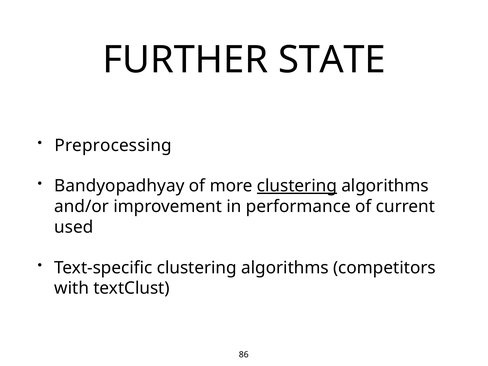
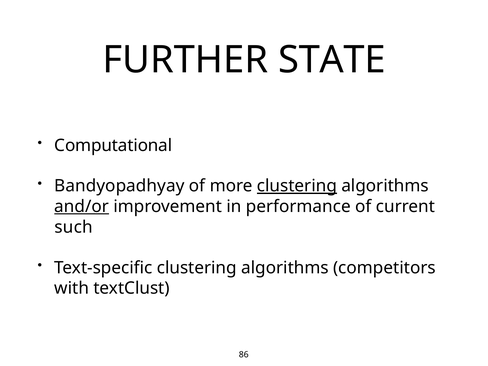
Preprocessing: Preprocessing -> Computational (113, 145)
and/or underline: none -> present (82, 207)
used: used -> such (74, 227)
